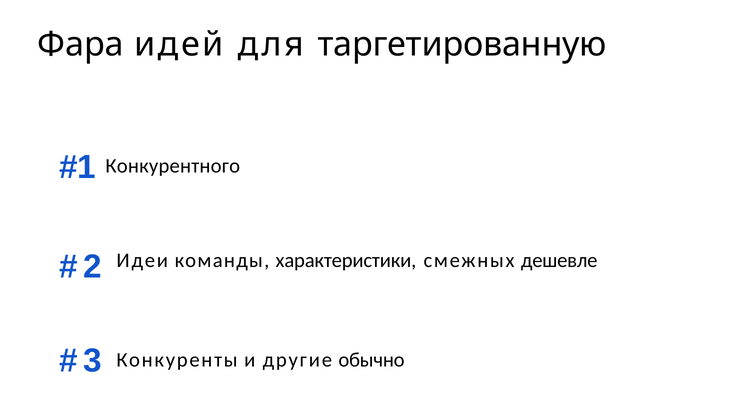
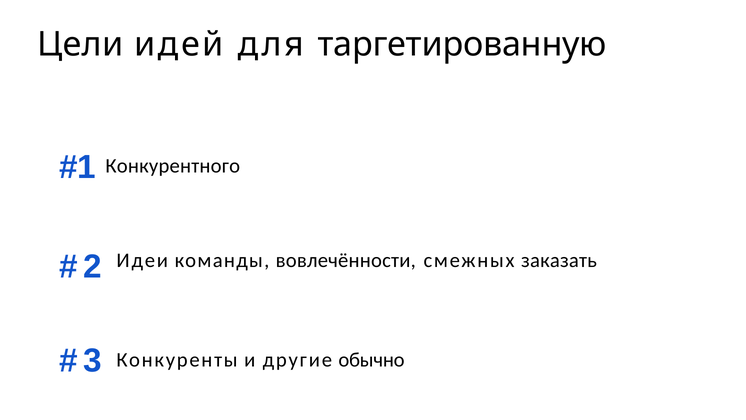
Фара: Фара -> Цели (80, 45)
характеристики: характеристики -> вовлечённости (346, 260)
дешевле: дешевле -> заказать (559, 260)
